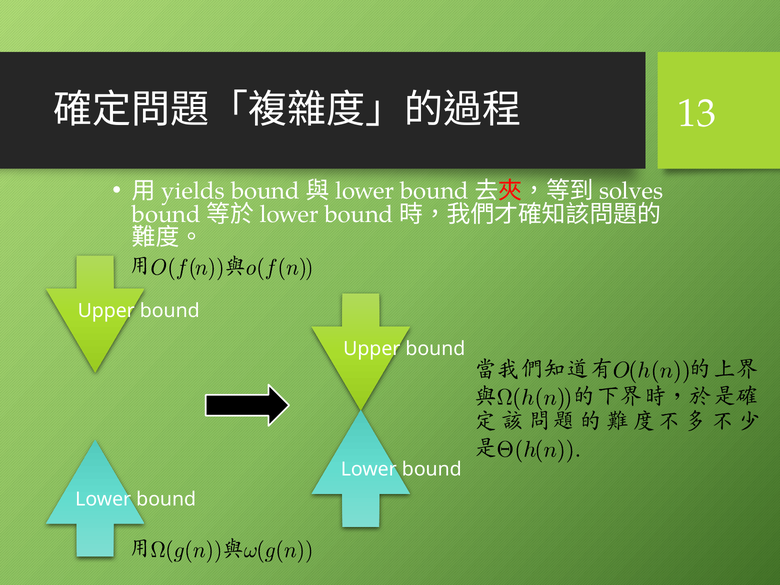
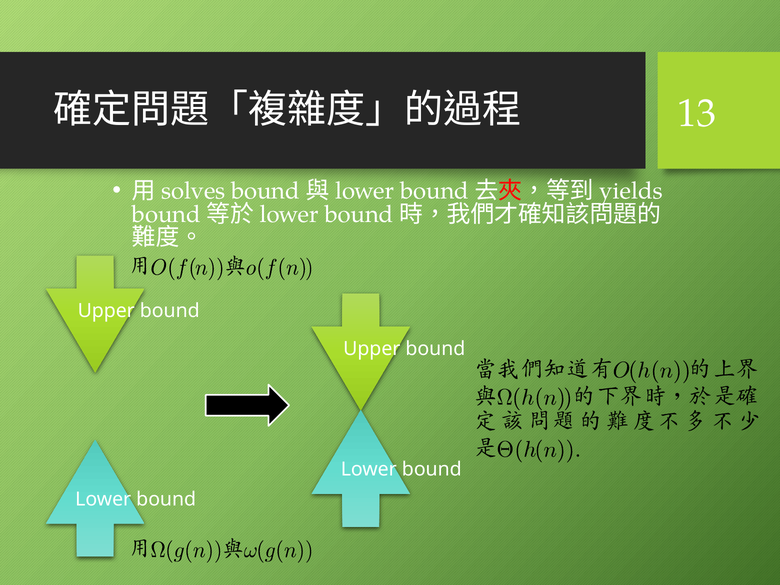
yields: yields -> solves (193, 191)
solves: solves -> yields (631, 191)
